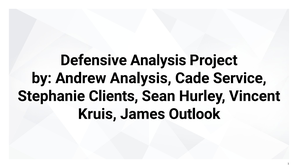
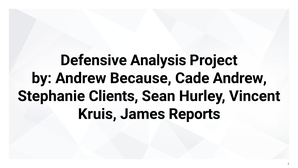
Andrew Analysis: Analysis -> Because (141, 78)
Cade Service: Service -> Andrew (240, 78)
Outlook: Outlook -> Reports (195, 114)
